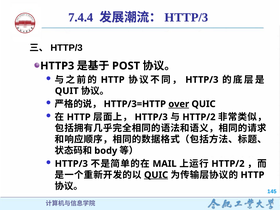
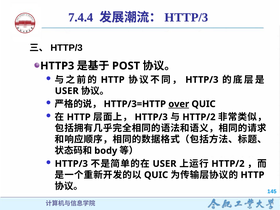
QUIT: QUIT -> USER (67, 91)
MAIL: MAIL -> USER (165, 164)
QUIC underline: present -> none (156, 175)
